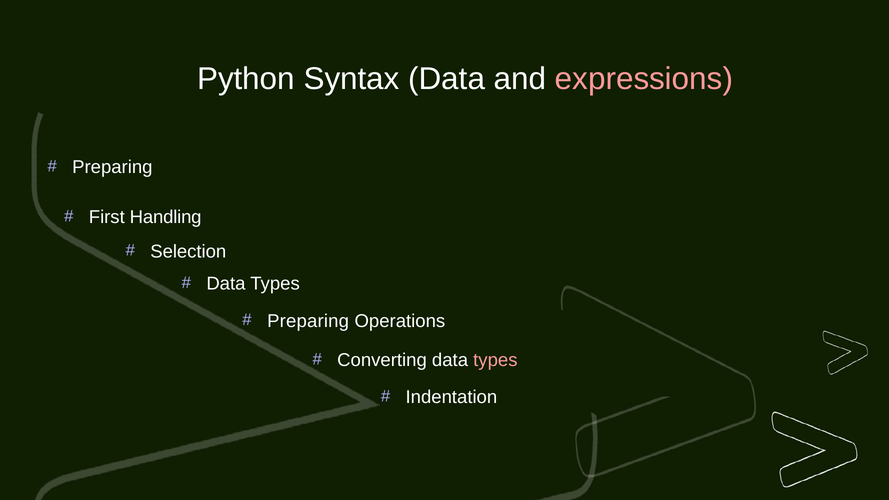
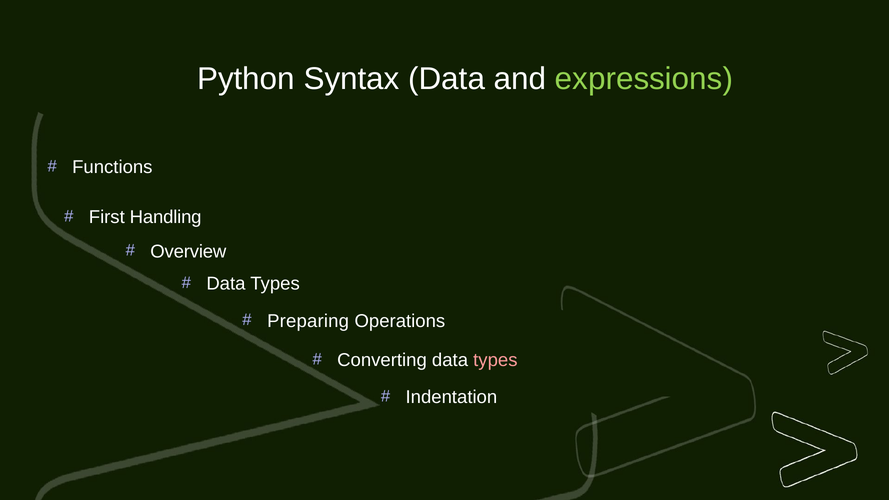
expressions colour: pink -> light green (644, 79)
Preparing: Preparing -> Functions (112, 167)
Selection: Selection -> Overview (188, 251)
